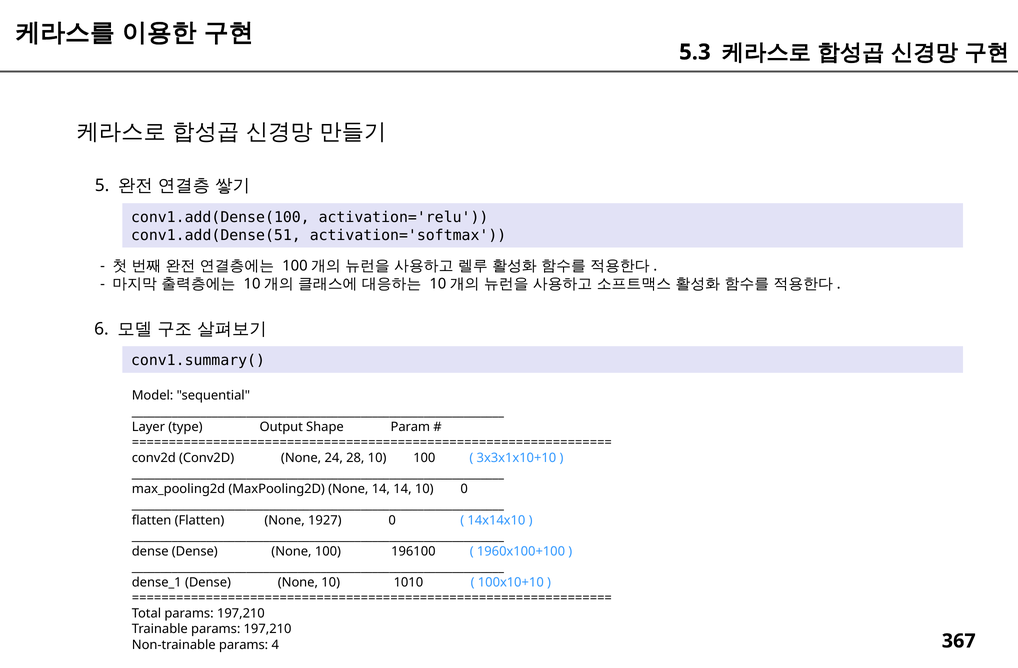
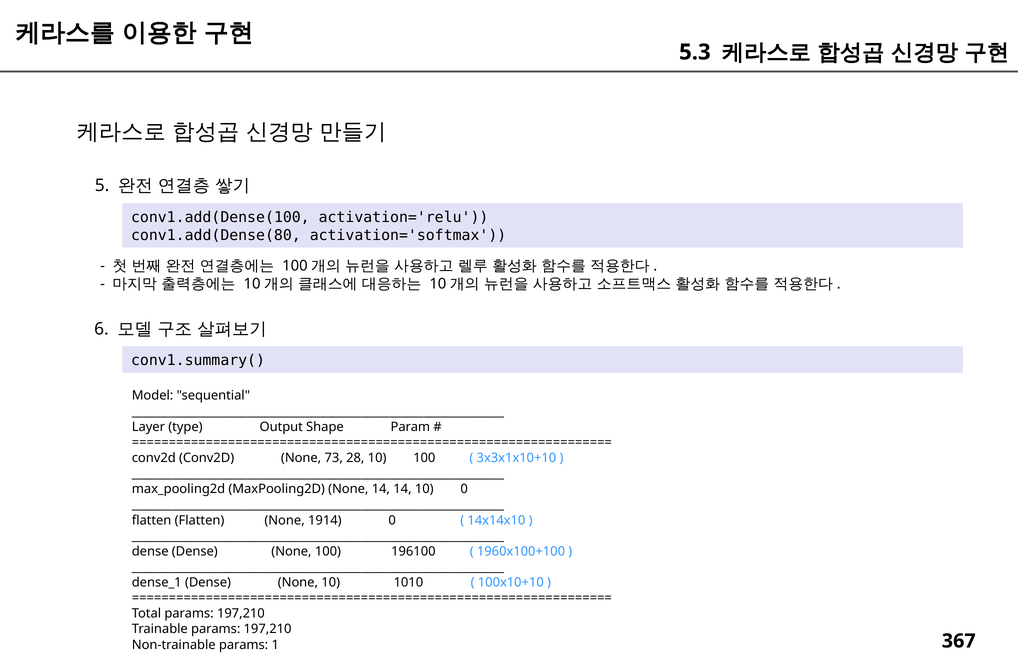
conv1.add(Dense(51: conv1.add(Dense(51 -> conv1.add(Dense(80 (216, 235)
24: 24 -> 73 (334, 458)
1927: 1927 -> 1914 (325, 521)
4: 4 -> 1 (275, 645)
